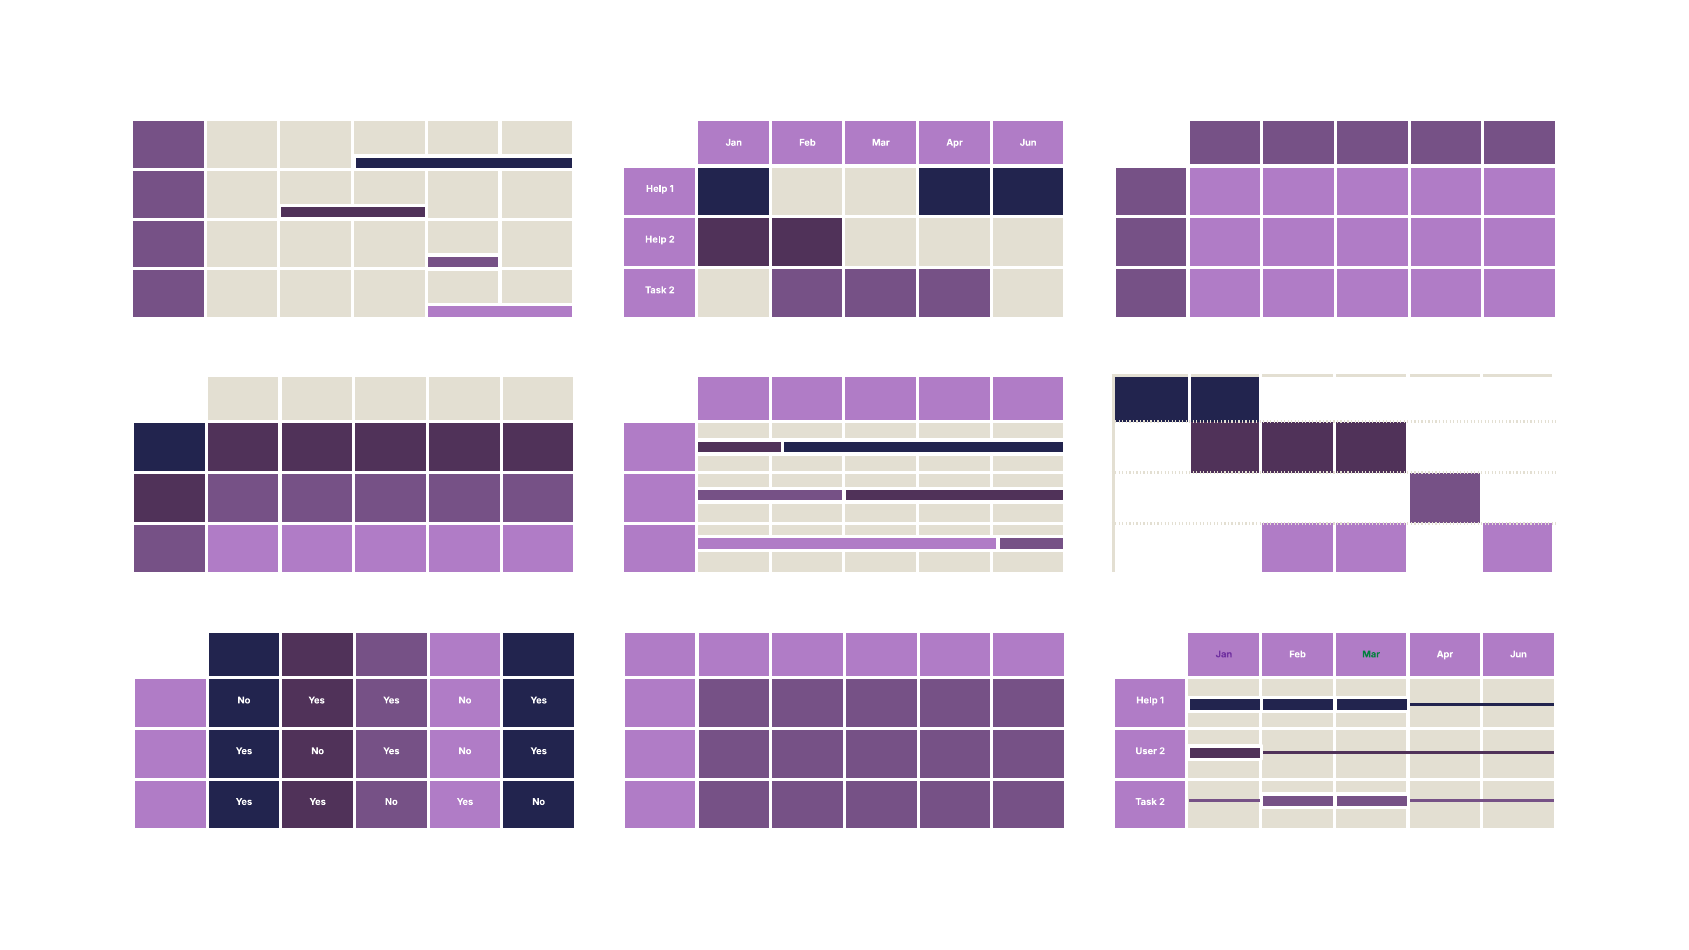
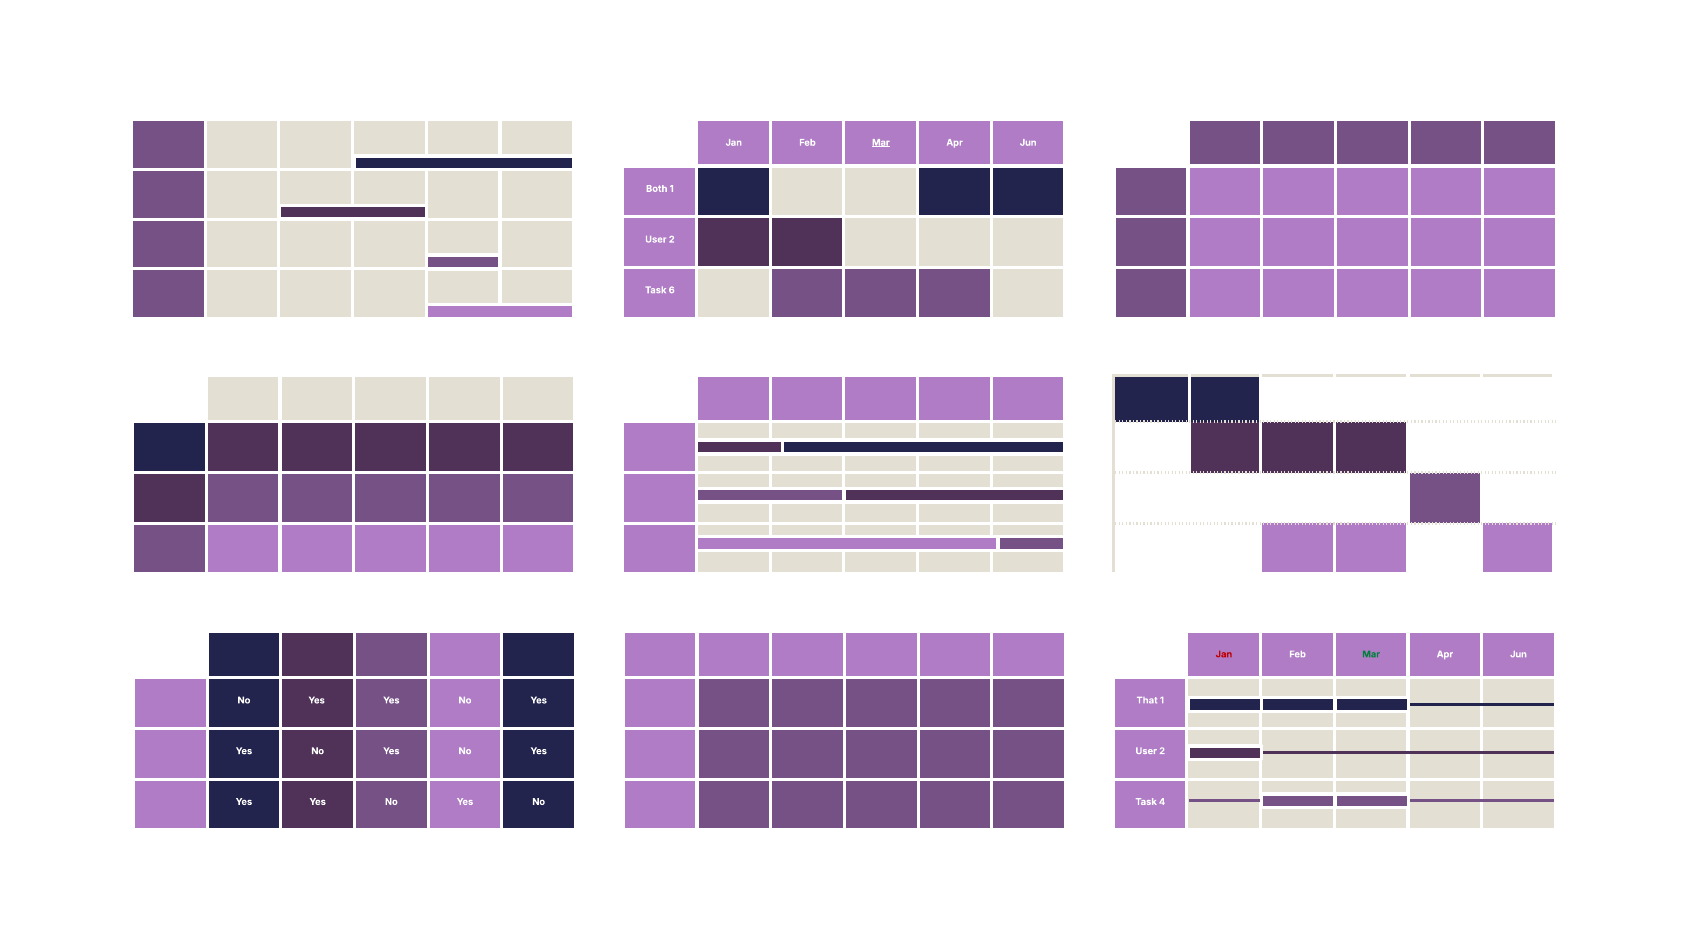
Mar underline: none -> present (881, 143)
Help: Help -> Both (657, 189)
Help: Help -> User (656, 239)
2: 2 -> 6 (672, 290)
Jan colour: purple -> red (1224, 654)
Help: Help -> That (1147, 700)
2: 2 -> 4 (1162, 802)
